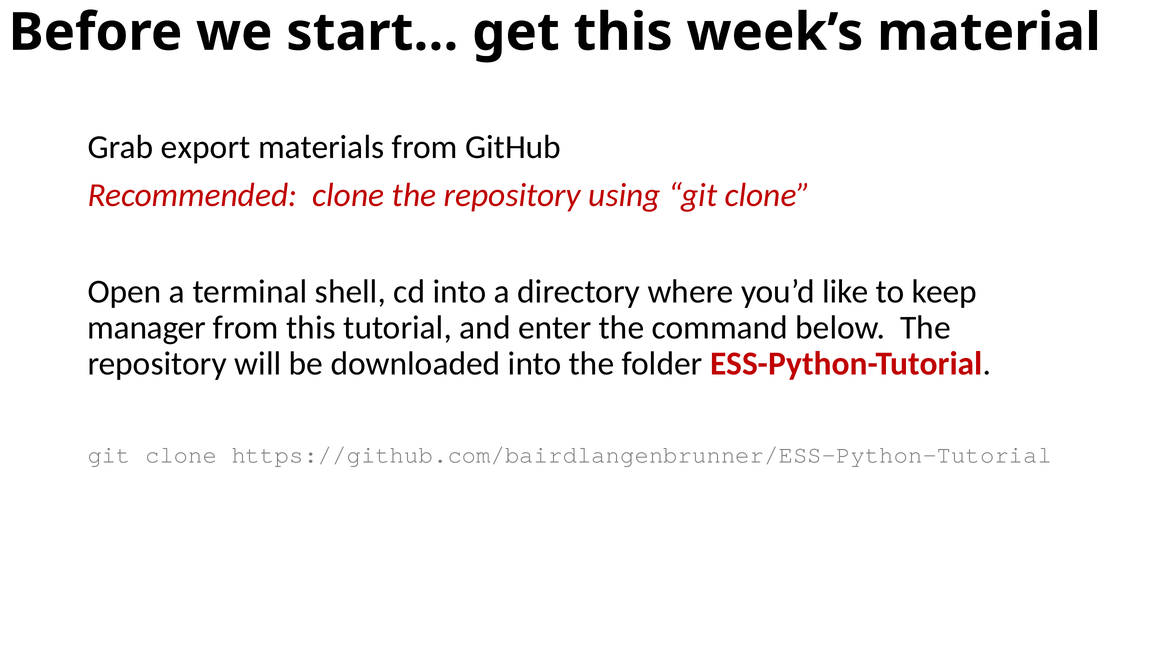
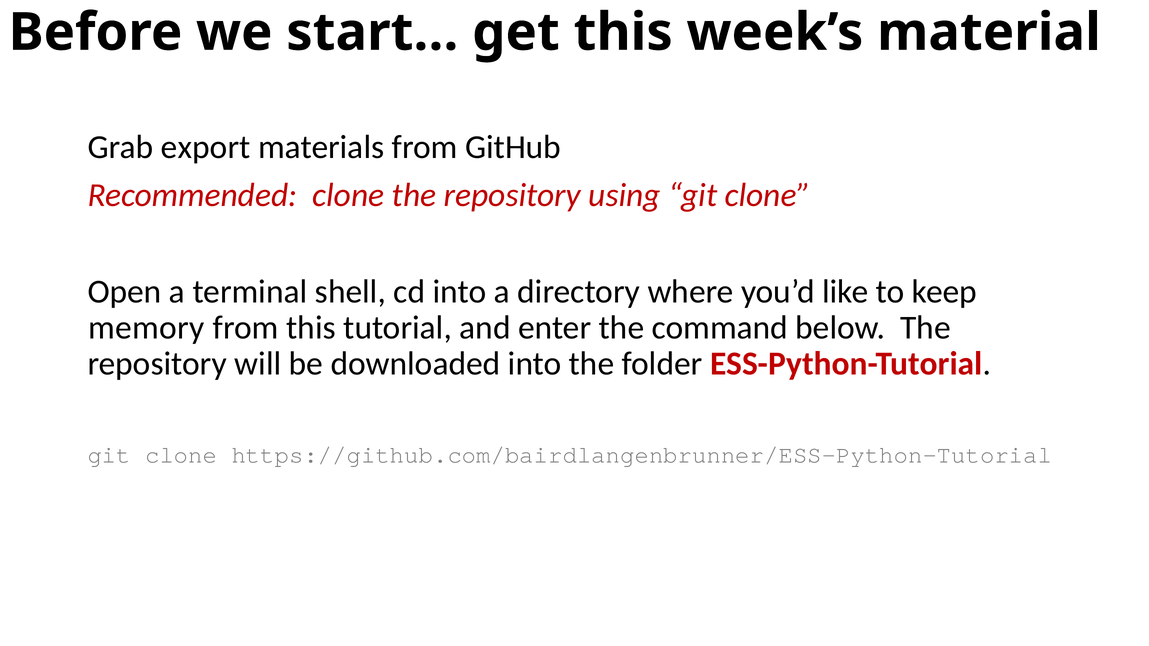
manager: manager -> memory (146, 328)
